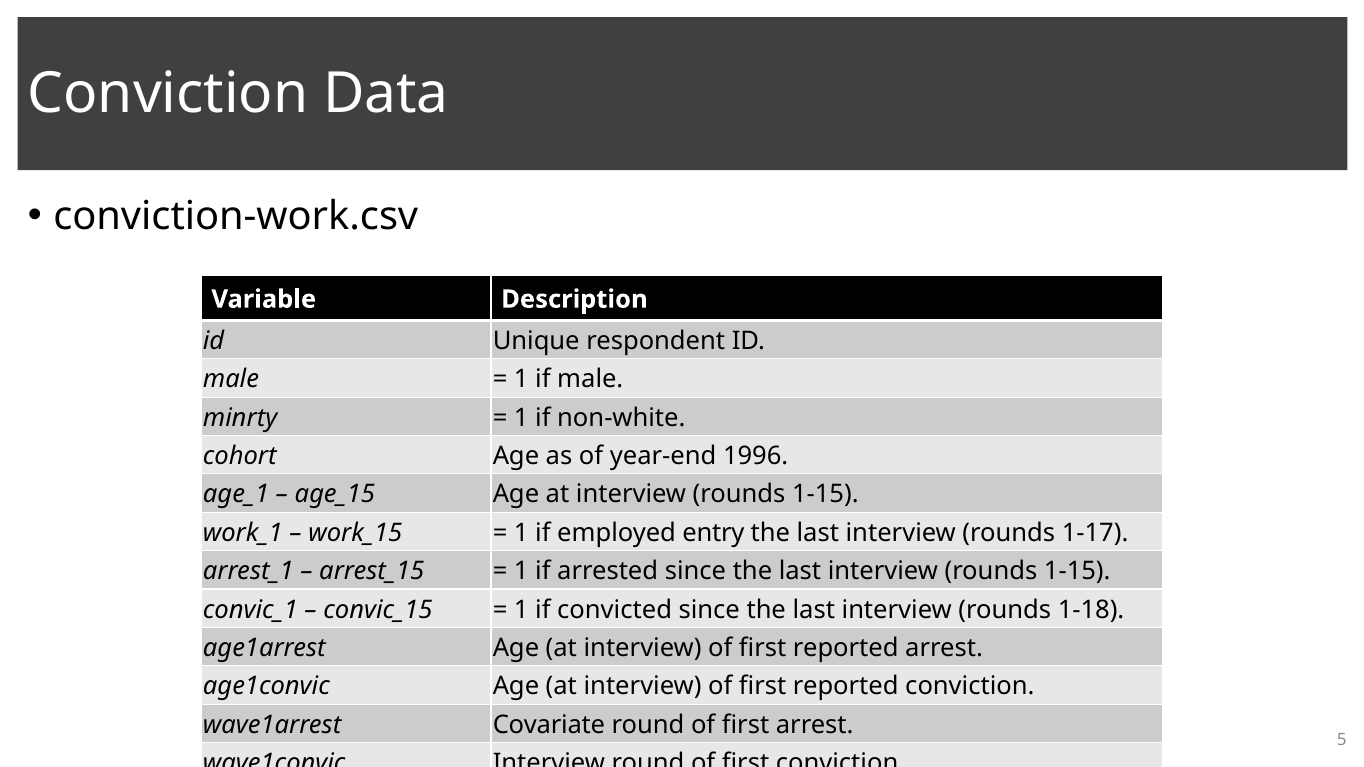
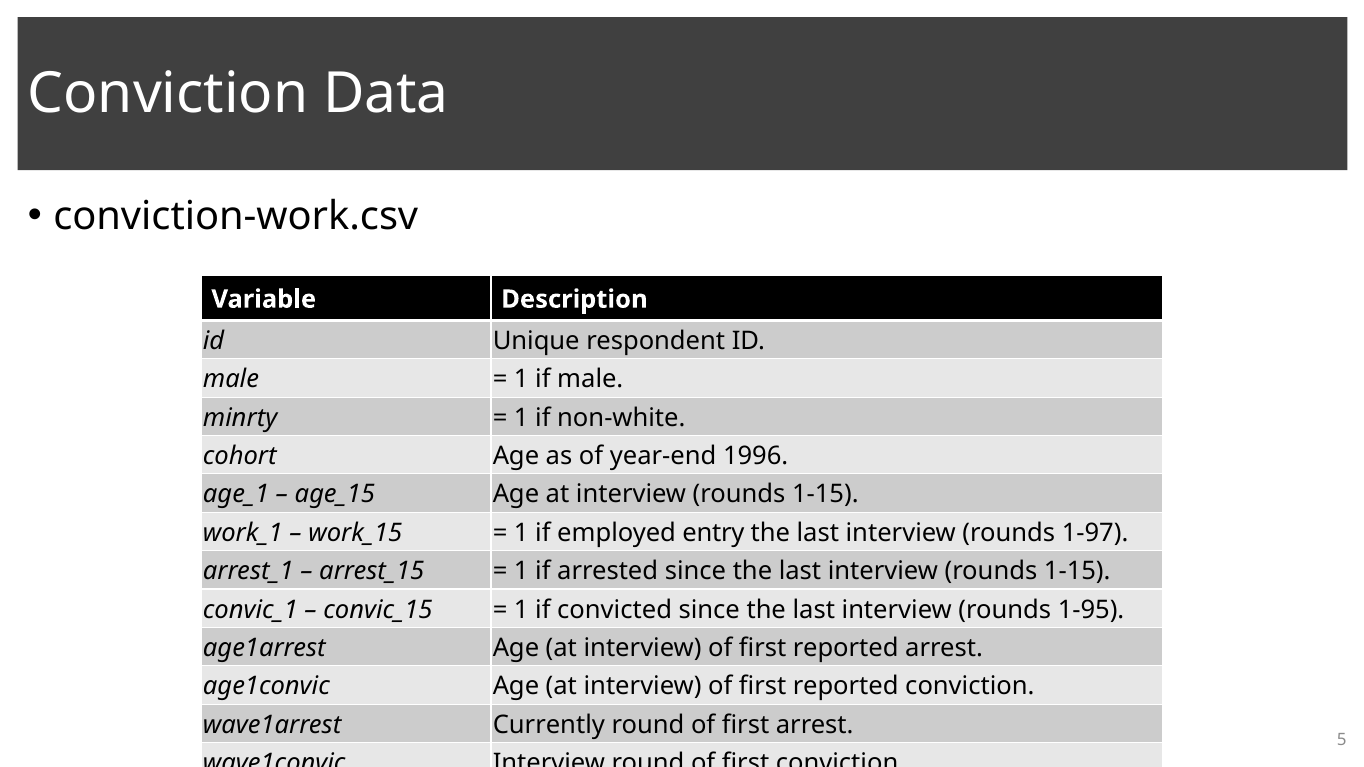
1-17: 1-17 -> 1-97 (1095, 533)
1-18: 1-18 -> 1-95 (1091, 610)
Covariate: Covariate -> Currently (549, 725)
